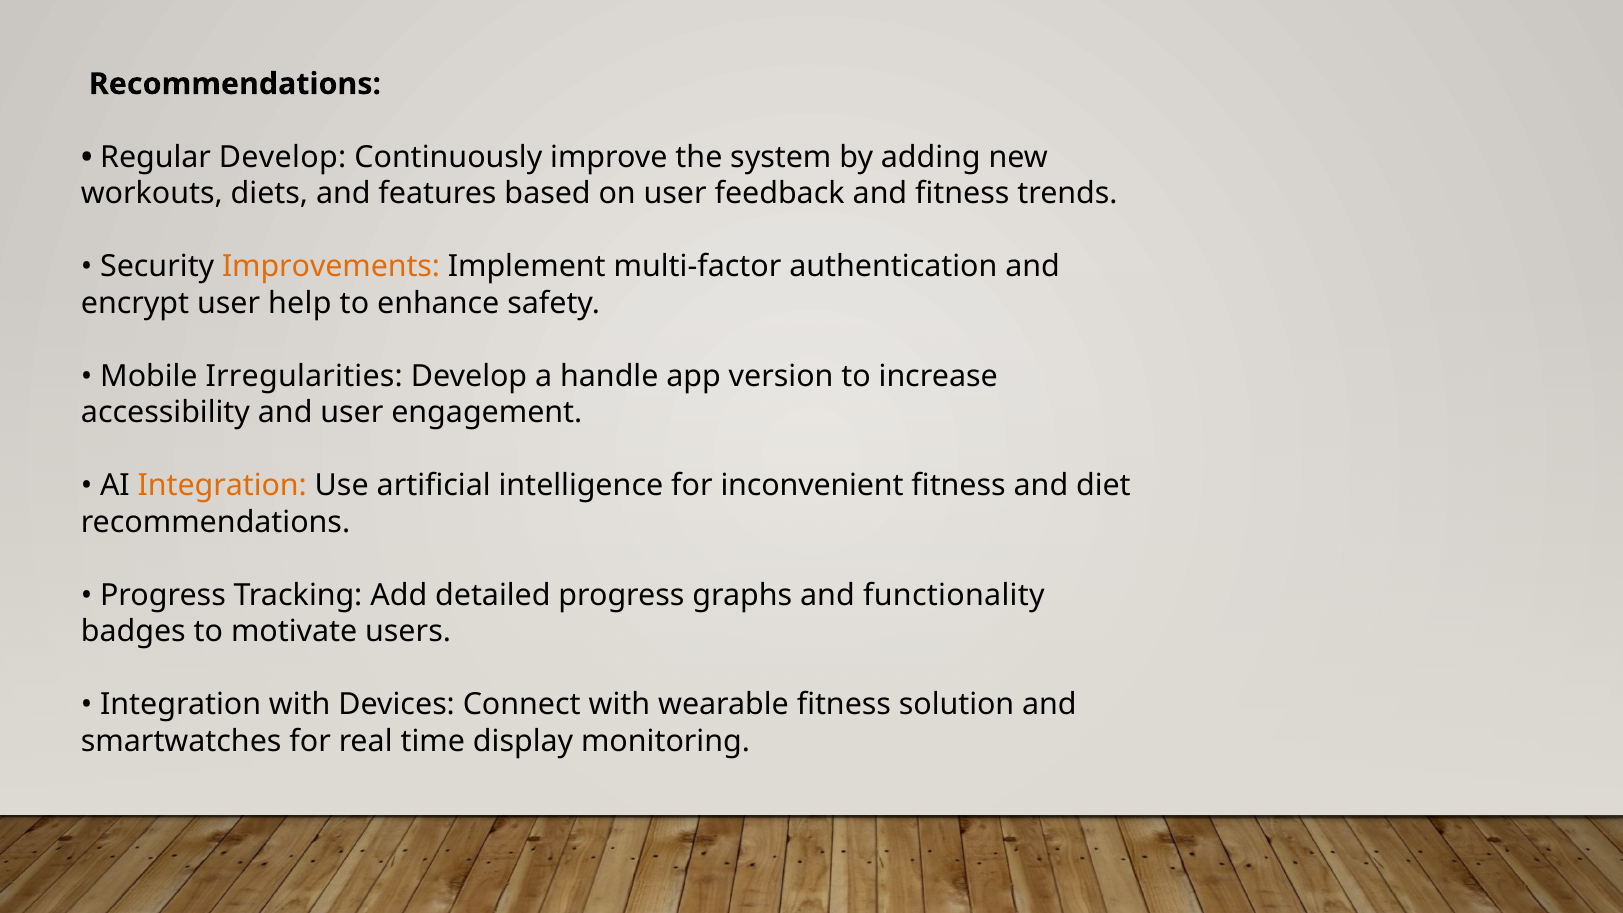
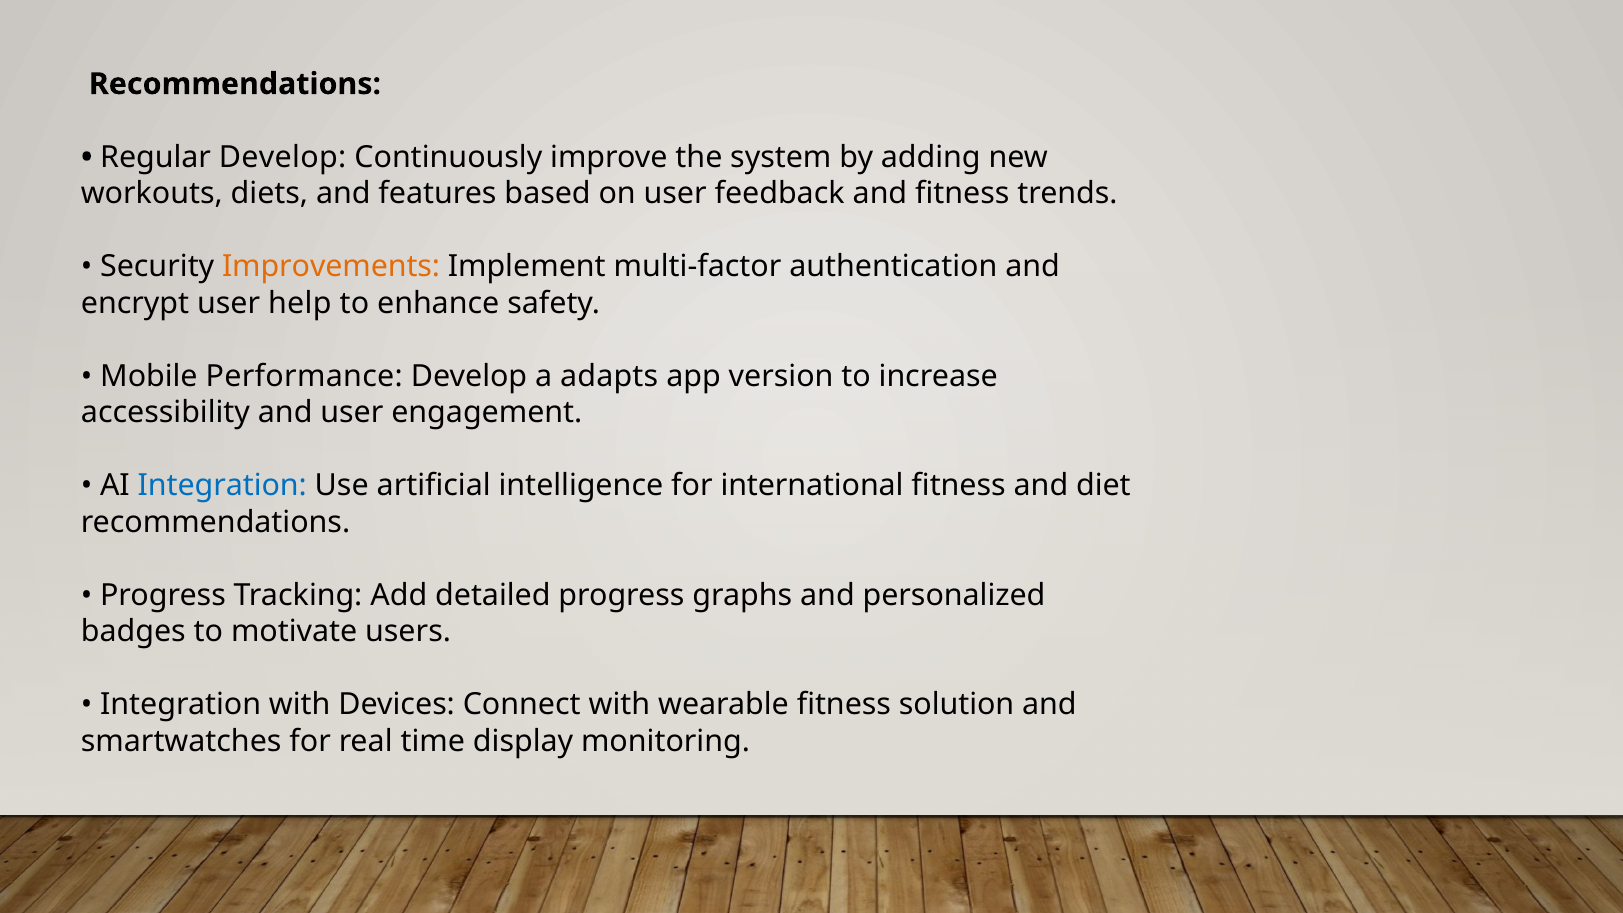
Irregularities: Irregularities -> Performance (304, 376)
handle: handle -> adapts (609, 376)
Integration colour: orange -> blue (222, 486)
inconvenient: inconvenient -> international (812, 486)
functionality: functionality -> personalized (954, 595)
